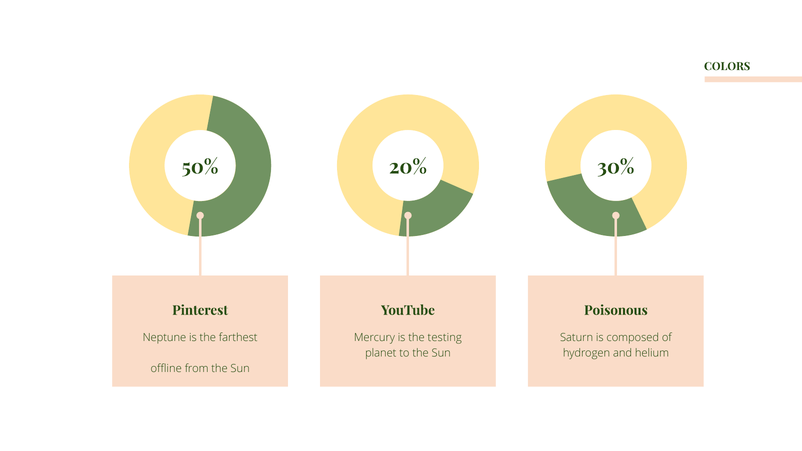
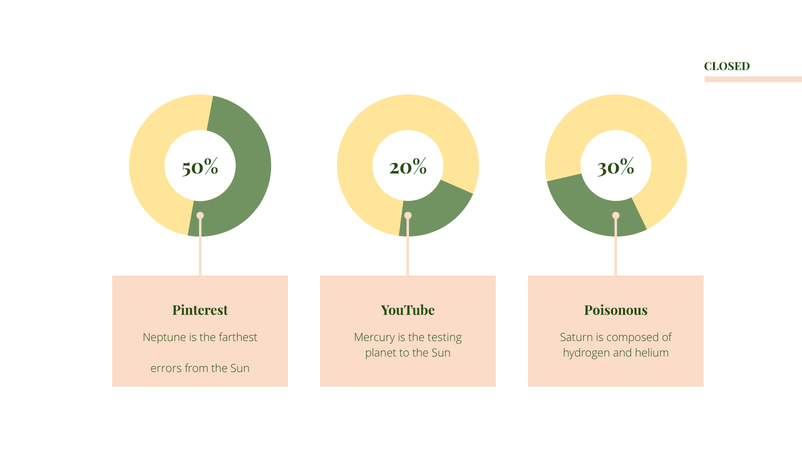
COLORS: COLORS -> CLOSED (727, 66)
offline: offline -> errors (166, 368)
